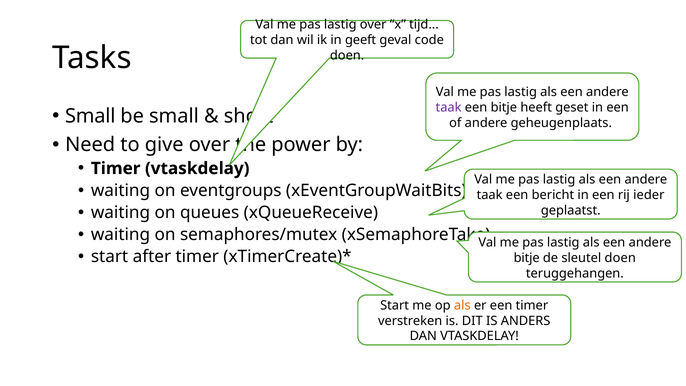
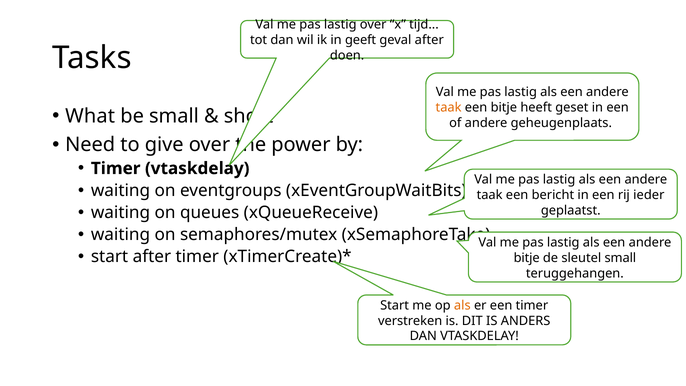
geval code: code -> after (429, 40)
taak colour: purple -> orange (449, 108)
Small: Small -> What (90, 116)
sleutel doen: doen -> small (620, 258)
